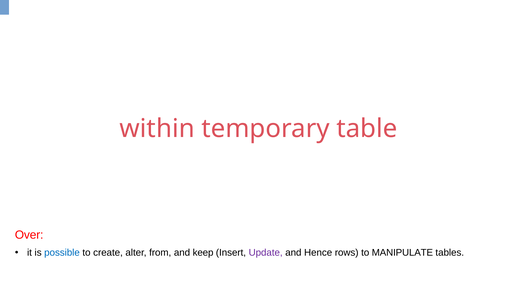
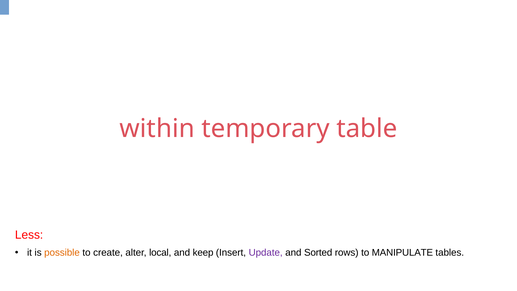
Over: Over -> Less (29, 235)
possible colour: blue -> orange (62, 253)
from: from -> local (160, 253)
Hence: Hence -> Sorted (318, 253)
